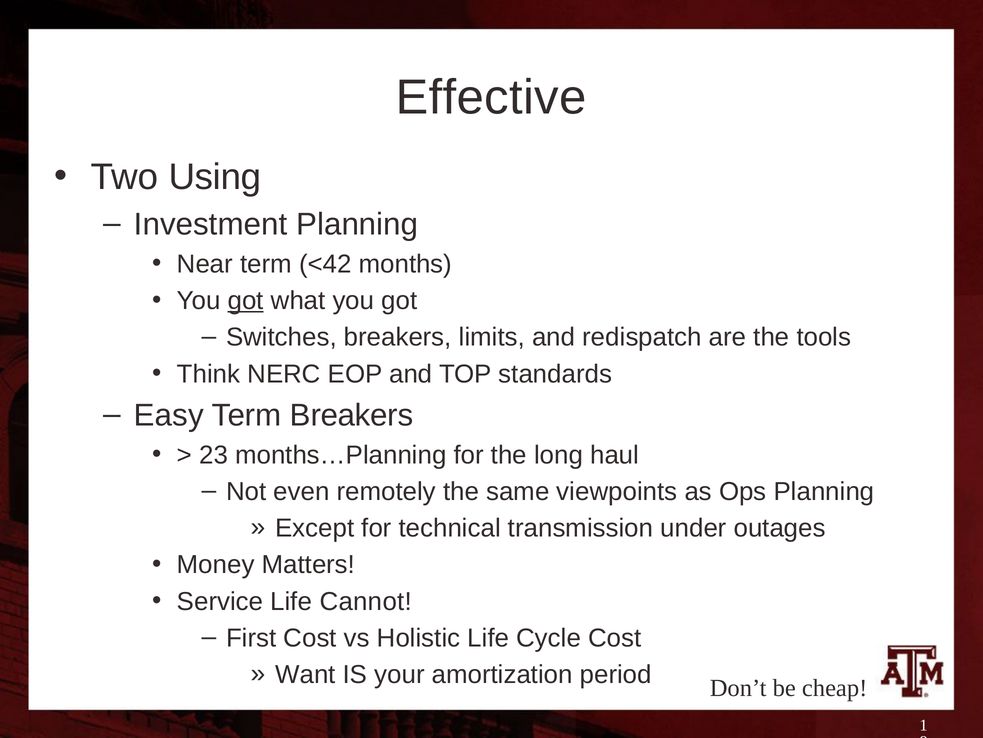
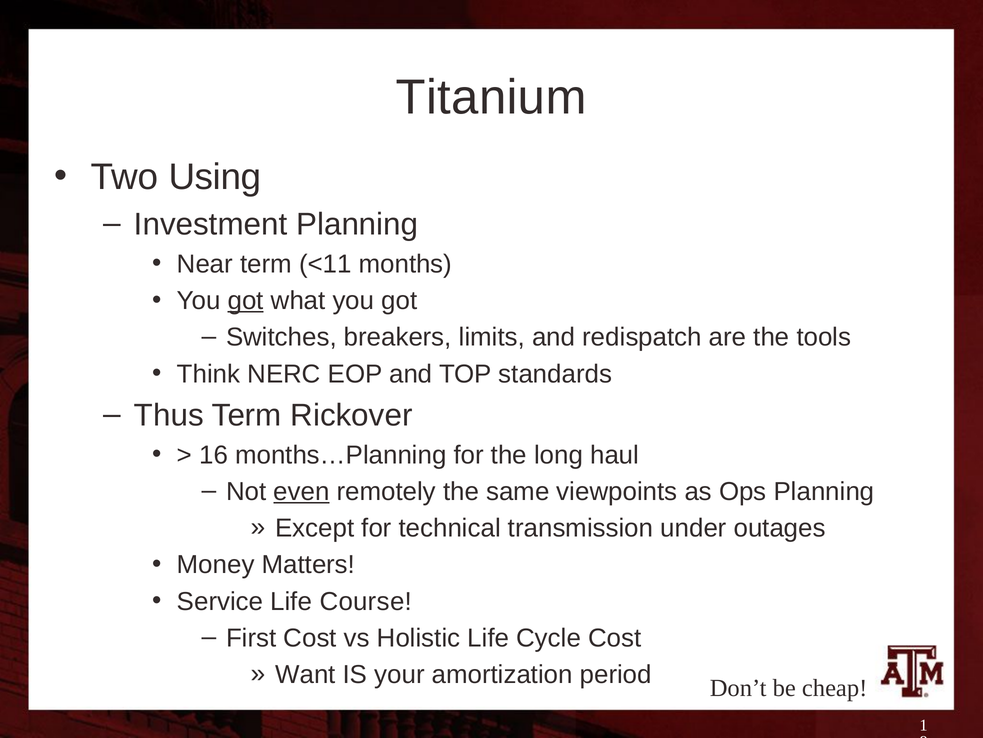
Effective: Effective -> Titanium (491, 97)
<42: <42 -> <11 (325, 264)
Easy: Easy -> Thus (169, 415)
Term Breakers: Breakers -> Rickover (351, 415)
23: 23 -> 16 (214, 455)
even underline: none -> present (301, 491)
Cannot: Cannot -> Course (366, 601)
